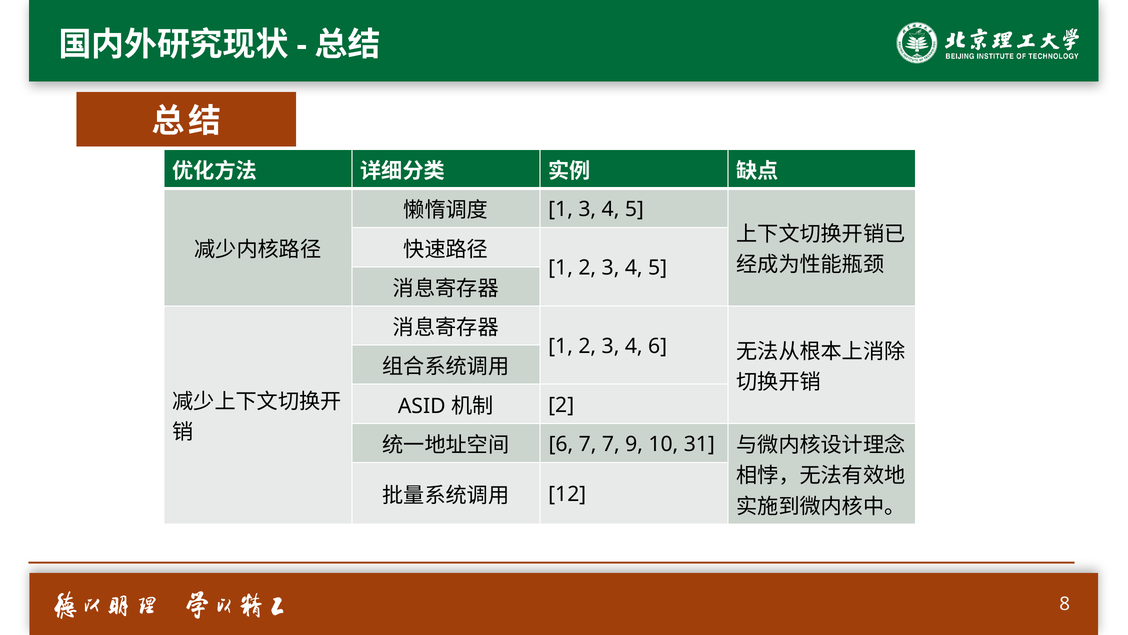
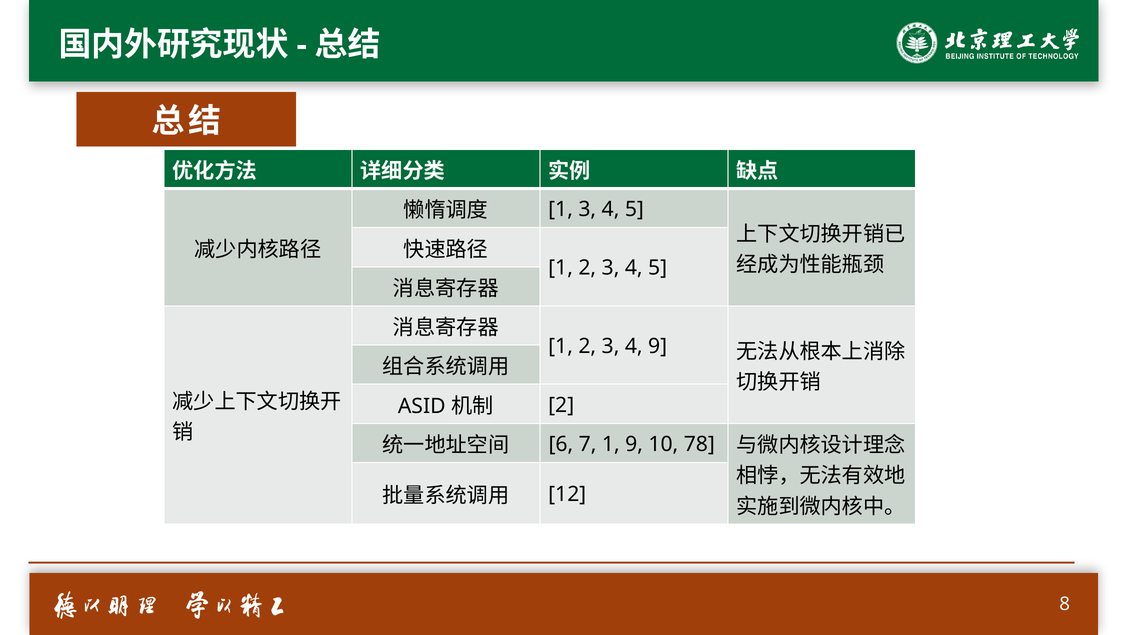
4 6: 6 -> 9 (658, 346)
7 7: 7 -> 1 (611, 444)
31: 31 -> 78 (699, 444)
